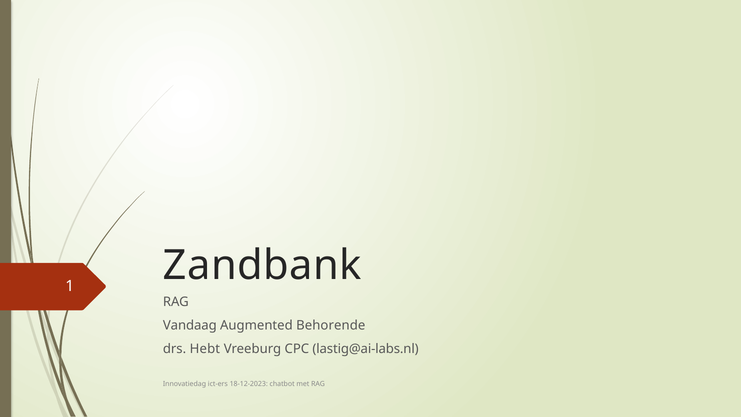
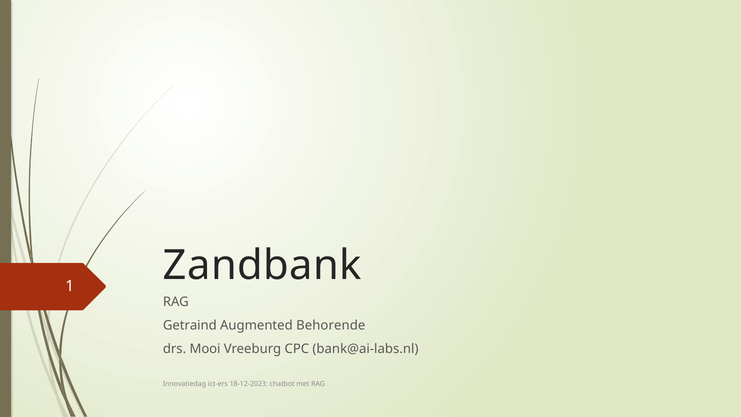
Vandaag: Vandaag -> Getraind (190, 325)
Hebt: Hebt -> Mooi (205, 349)
lastig@ai-labs.nl: lastig@ai-labs.nl -> bank@ai-labs.nl (365, 349)
